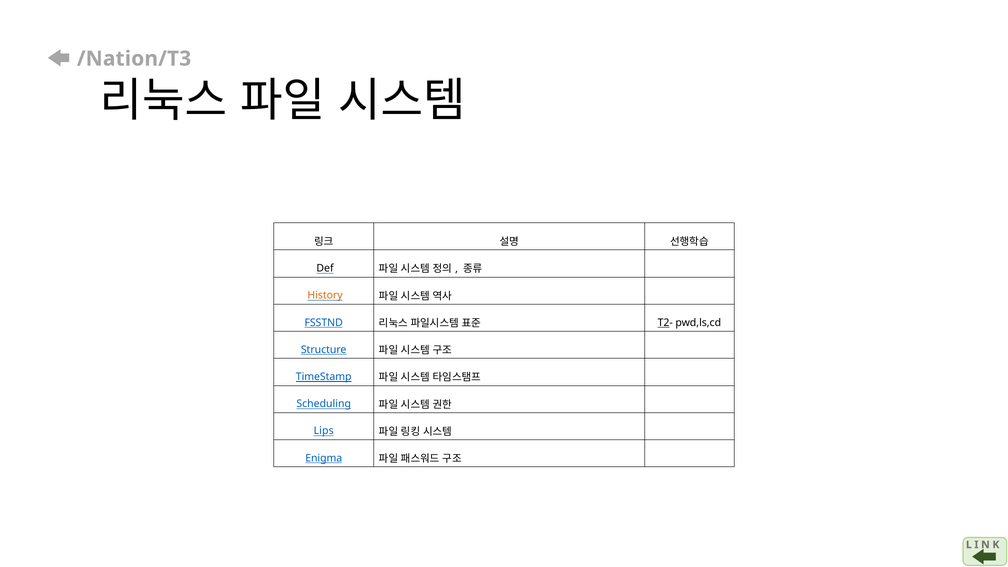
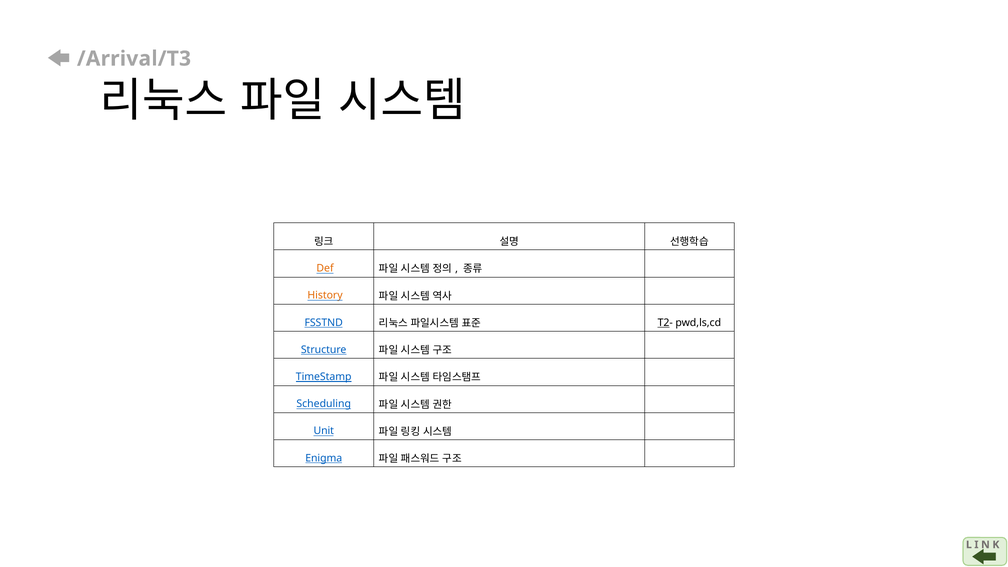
/Nation/T3: /Nation/T3 -> /Arrival/T3 (134, 59)
Def colour: black -> orange (325, 268)
Lips: Lips -> Unit (324, 431)
